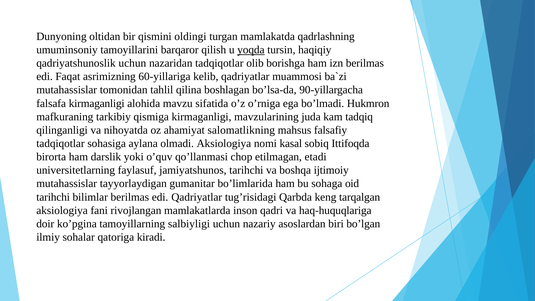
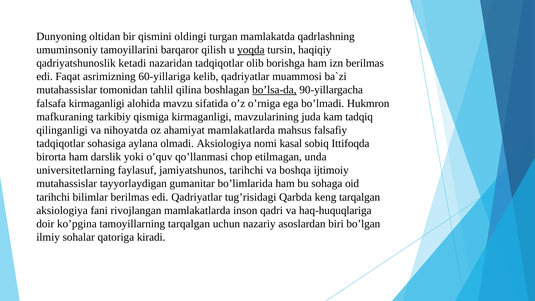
qadriyatshunoslik uchun: uchun -> ketadi (132, 63)
bo’lsa-da underline: none -> present (274, 90)
ahamiyat salomatlikning: salomatlikning -> mamlakatlarda (241, 130)
etadi: etadi -> unda (316, 157)
tamoyillarning salbiyligi: salbiyligi -> tarqalgan (189, 224)
